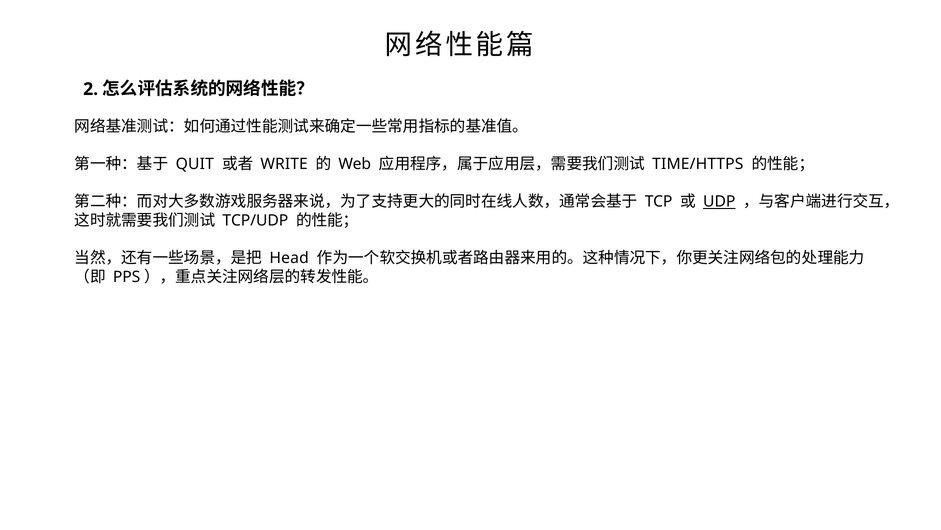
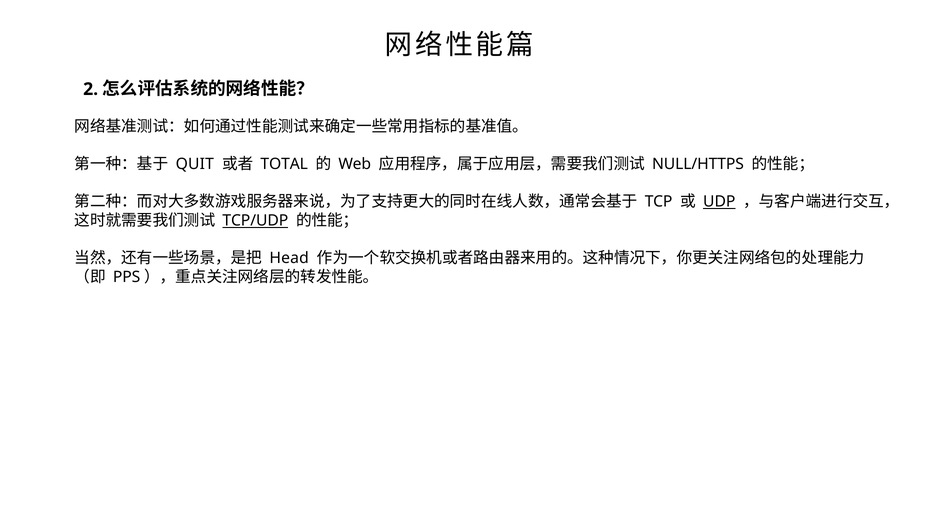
WRITE: WRITE -> TOTAL (284, 164)
TIME/HTTPS: TIME/HTTPS -> NULL/HTTPS (698, 164)
TCP/UDP underline: none -> present (255, 220)
